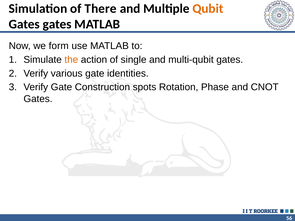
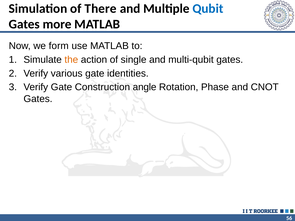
Qubit colour: orange -> blue (208, 9)
Gates gates: gates -> more (57, 24)
spots: spots -> angle (145, 87)
